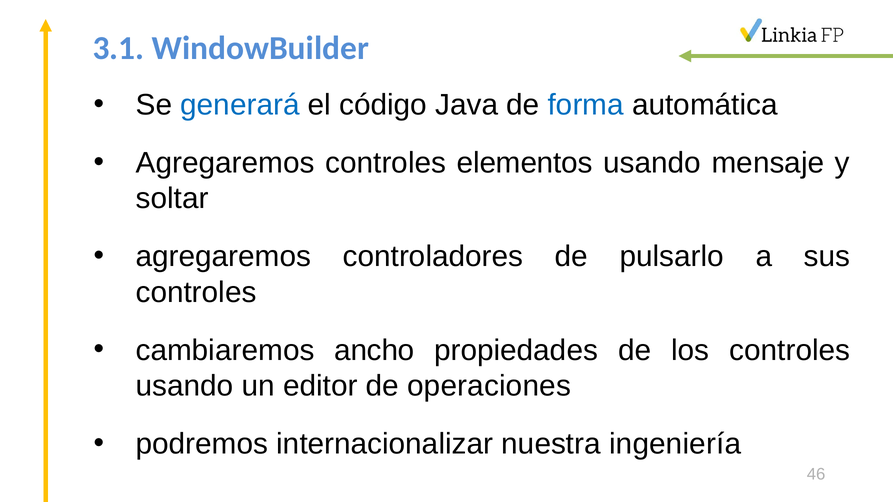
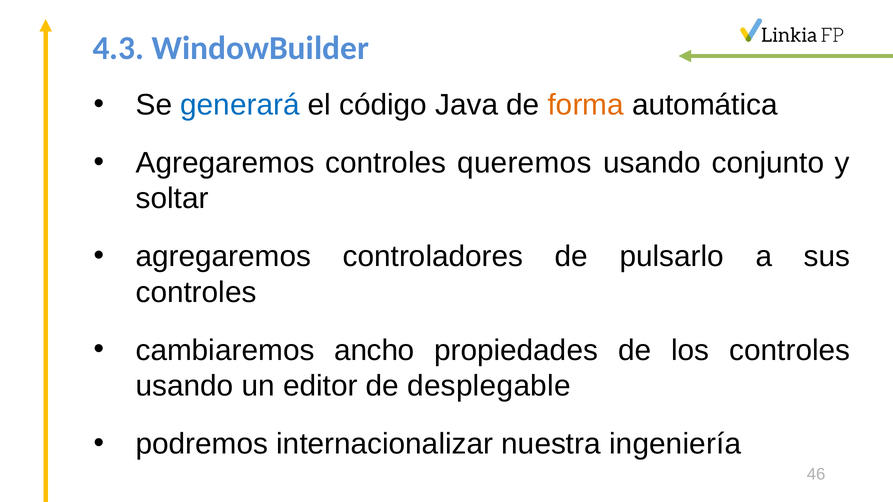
3.1: 3.1 -> 4.3 (118, 48)
forma colour: blue -> orange (586, 105)
elementos: elementos -> queremos (524, 163)
mensaje: mensaje -> conjunto (768, 163)
operaciones: operaciones -> desplegable (489, 386)
